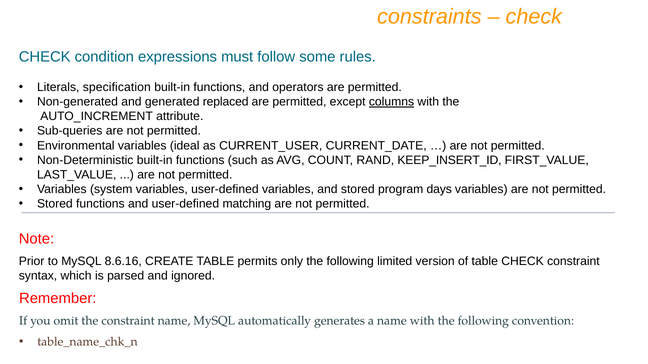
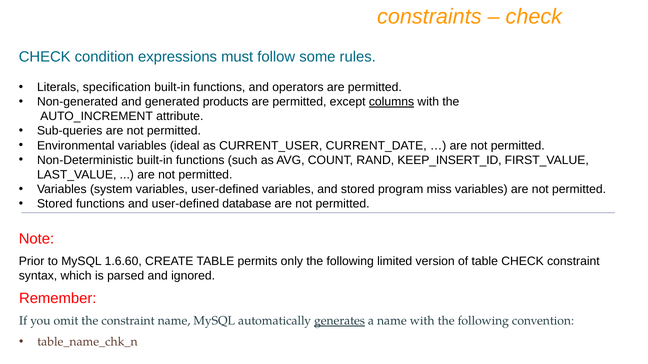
replaced: replaced -> products (226, 102)
days: days -> miss (439, 189)
matching: matching -> database (247, 204)
8.6.16: 8.6.16 -> 1.6.60 (123, 261)
generates underline: none -> present (340, 321)
